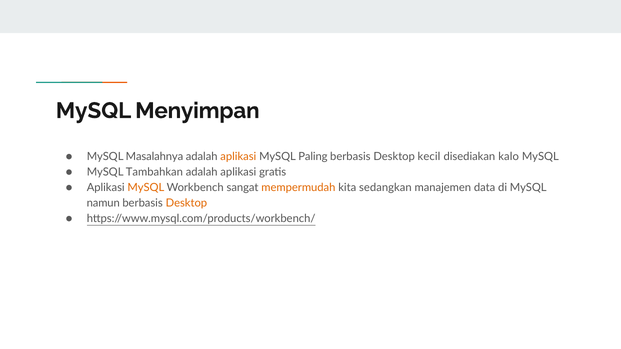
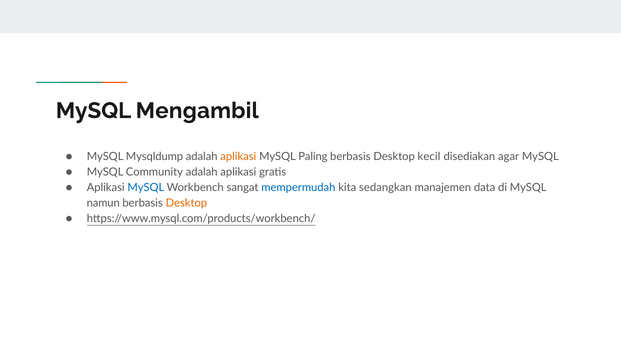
Menyimpan: Menyimpan -> Mengambil (197, 111)
Masalahnya: Masalahnya -> Mysqldump (154, 157)
kalo: kalo -> agar (509, 157)
Tambahkan: Tambahkan -> Community (154, 172)
MySQL colour: orange -> blue (146, 188)
mempermudah colour: orange -> blue (298, 188)
